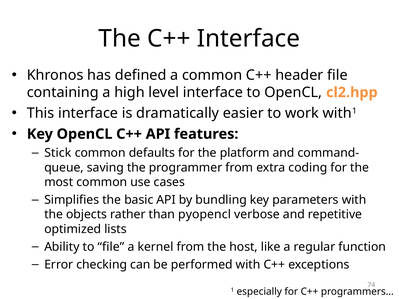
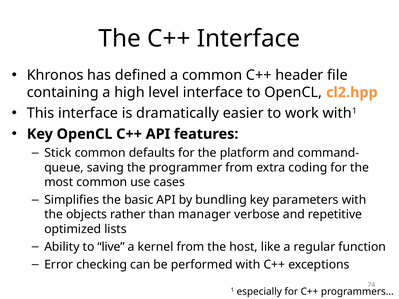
pyopencl: pyopencl -> manager (205, 215)
to file: file -> live (111, 247)
